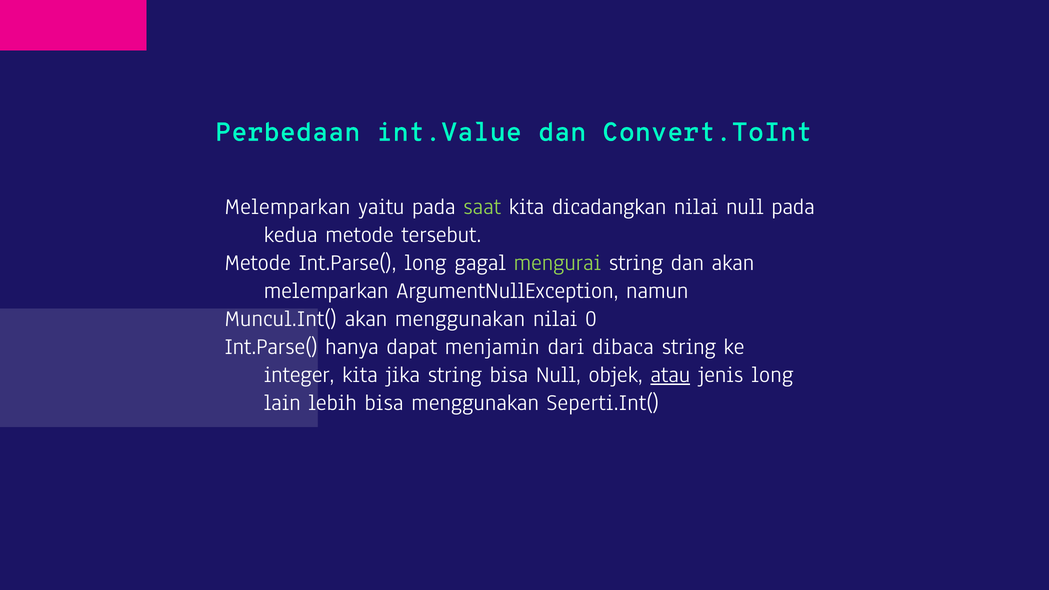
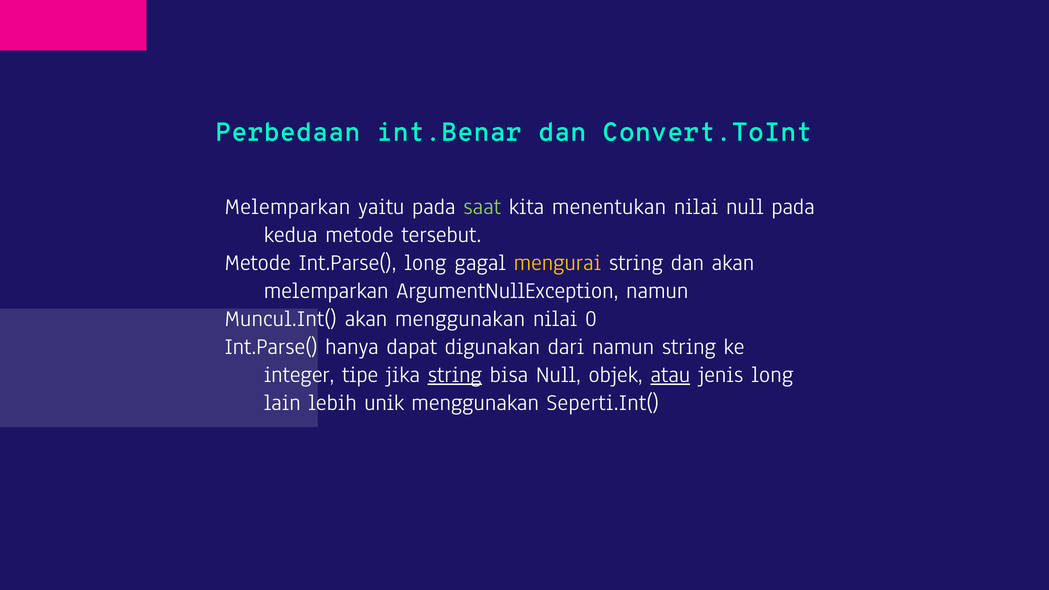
int.Value: int.Value -> int.Benar (449, 132)
dicadangkan: dicadangkan -> menentukan (609, 207)
mengurai colour: light green -> yellow (557, 263)
menjamin: menjamin -> digunakan (492, 346)
dari dibaca: dibaca -> namun (623, 346)
integer kita: kita -> tipe (360, 374)
string underline: none -> present (455, 374)
lebih bisa: bisa -> unik (384, 402)
